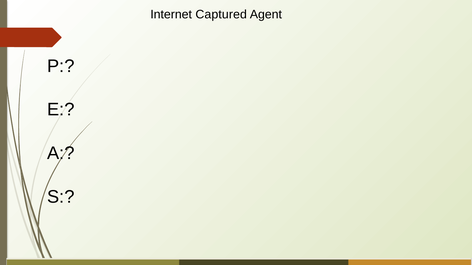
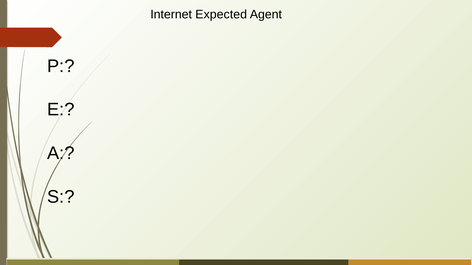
Captured: Captured -> Expected (221, 14)
